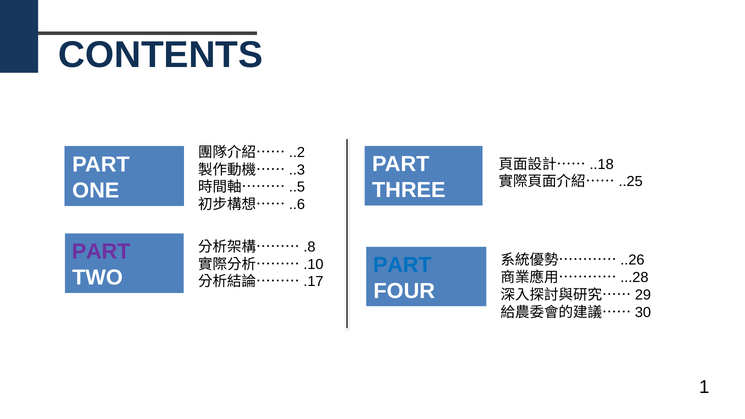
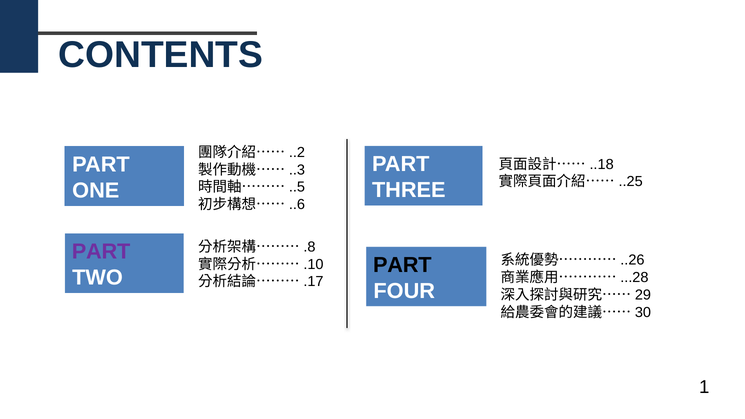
PART colour: blue -> black (402, 265)
